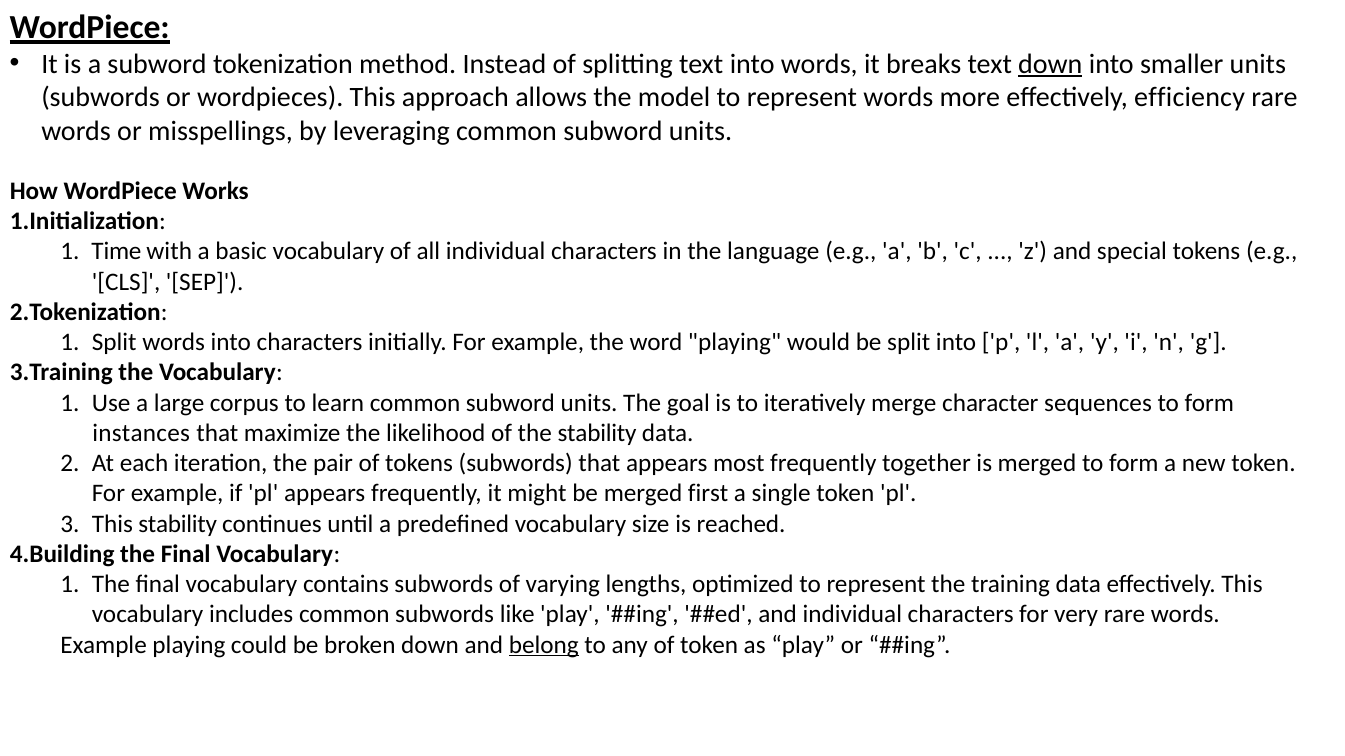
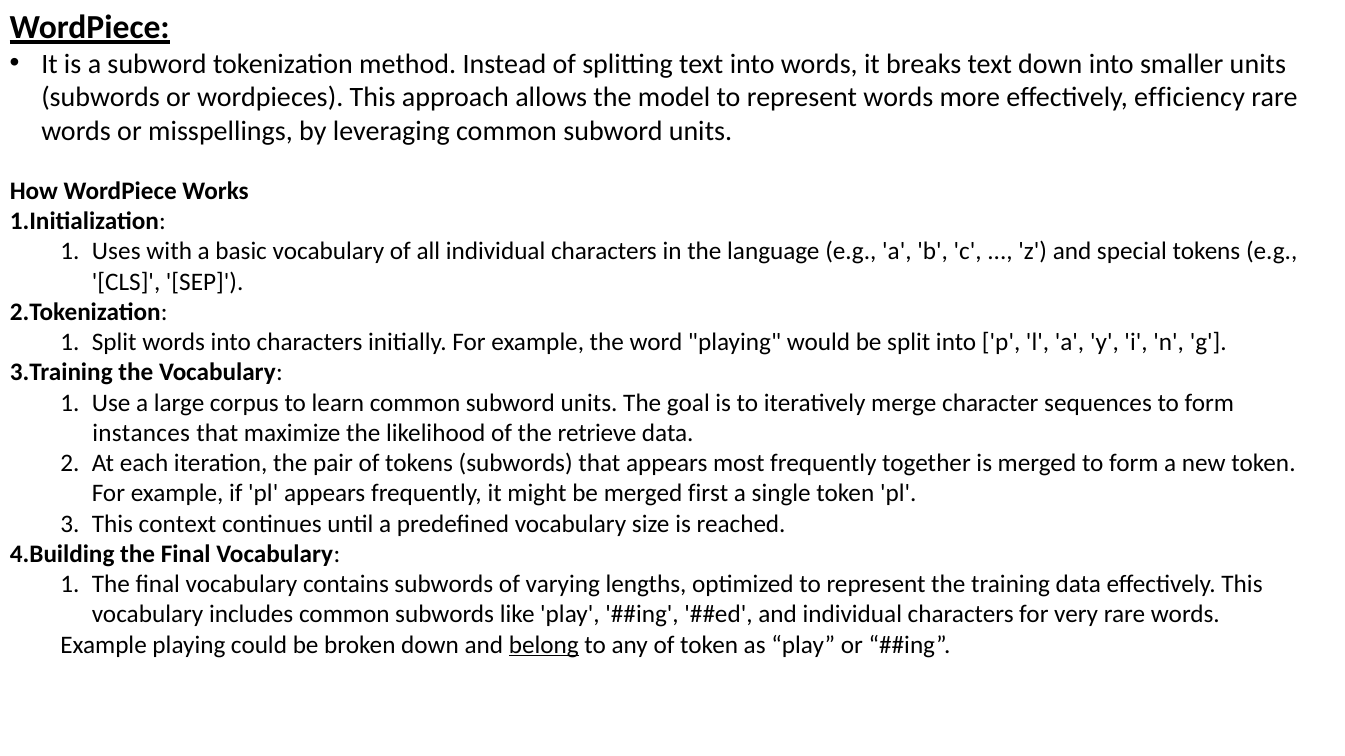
down underline: present -> none (1050, 64)
Time: Time -> Uses (116, 252)
the stability: stability -> retrieve (597, 433)
This stability: stability -> context (178, 524)
